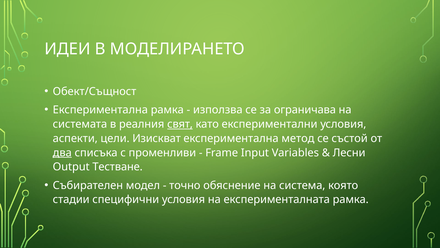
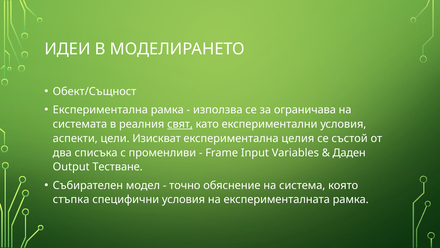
метод: метод -> целия (298, 138)
два underline: present -> none (62, 152)
Лесни: Лесни -> Даден (349, 152)
стадии: стадии -> стъпка (71, 199)
